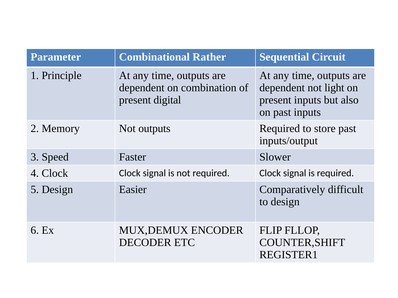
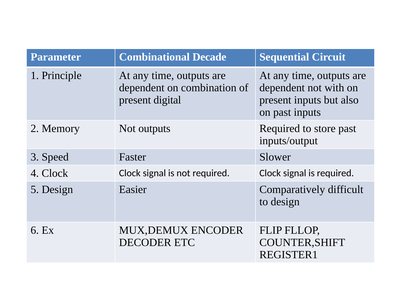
Rather: Rather -> Decade (209, 57)
light: light -> with (334, 88)
